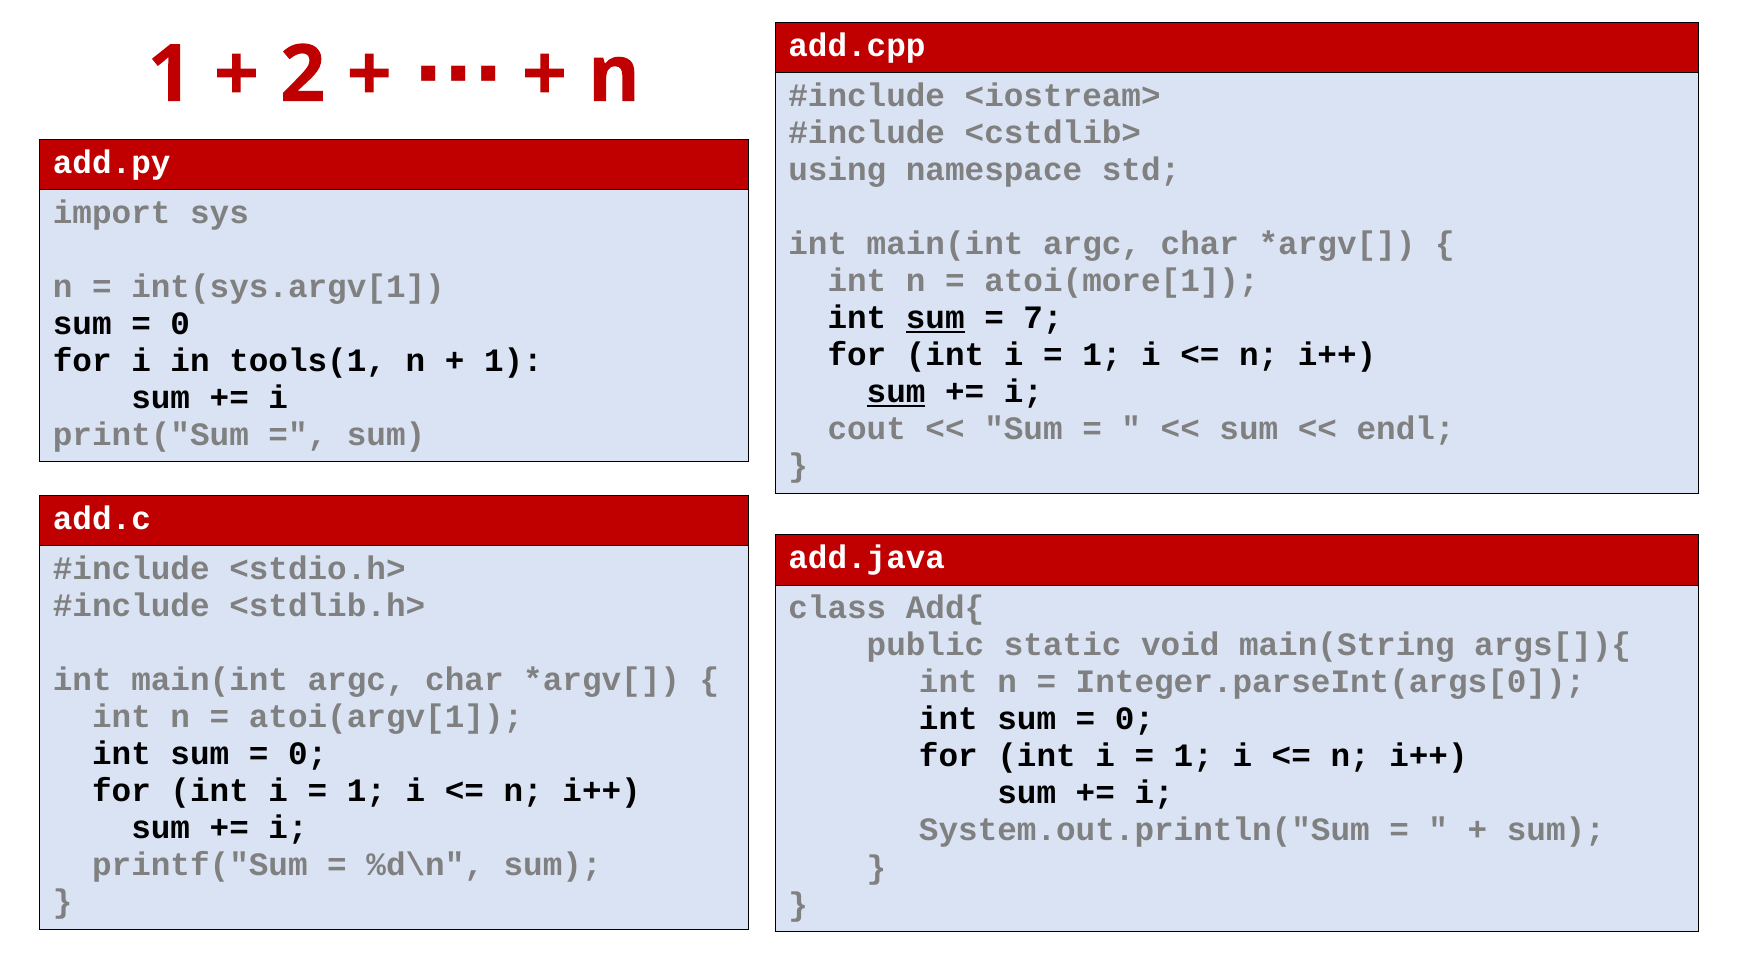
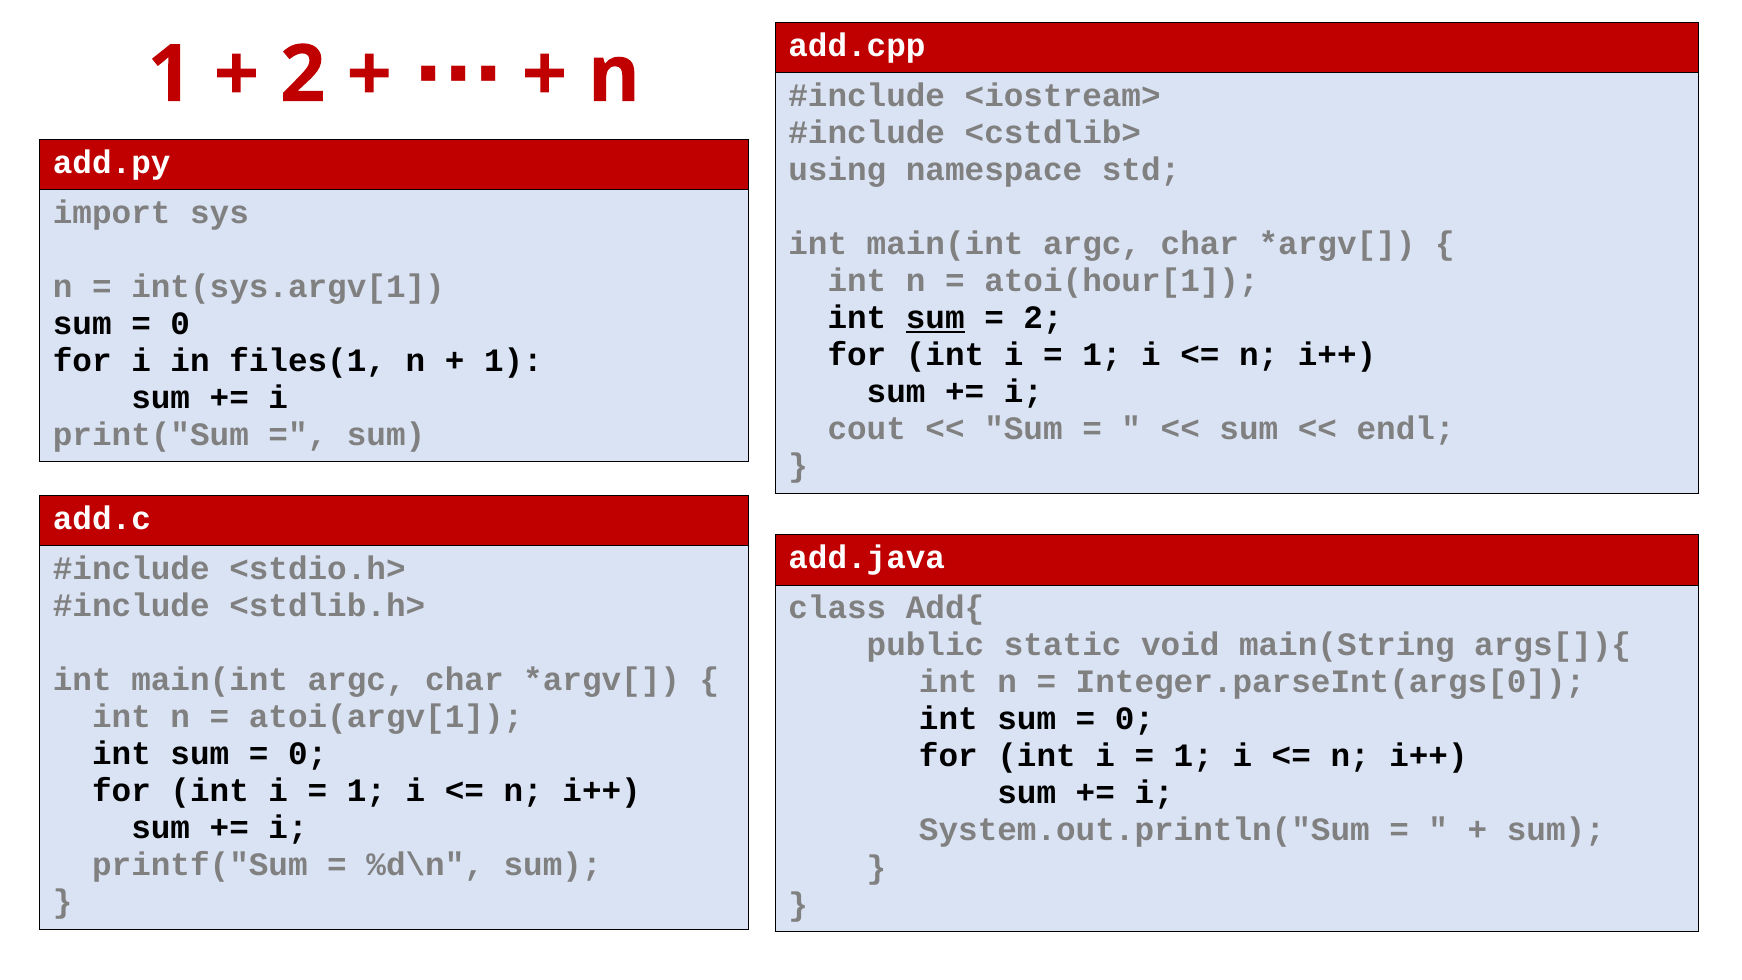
atoi(more[1: atoi(more[1 -> atoi(hour[1 (1121, 281)
7: 7 -> 2 (1043, 318)
tools(1: tools(1 -> files(1 (308, 361)
sum underline: present -> none (896, 392)
